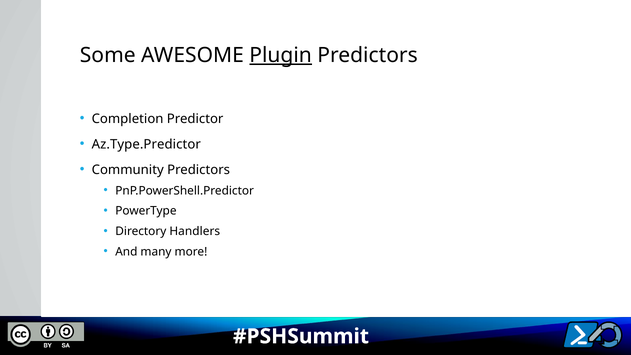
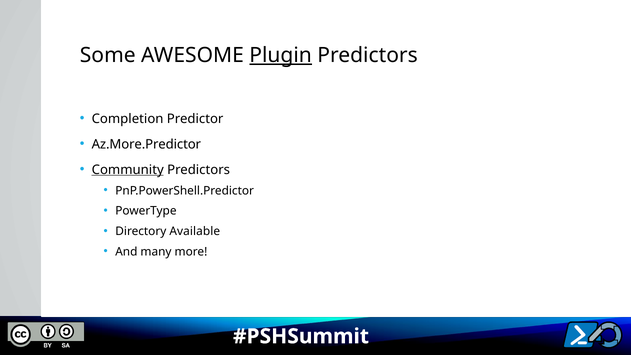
Az.Type.Predictor: Az.Type.Predictor -> Az.More.Predictor (146, 144)
Community underline: none -> present (128, 170)
Handlers: Handlers -> Available (195, 231)
